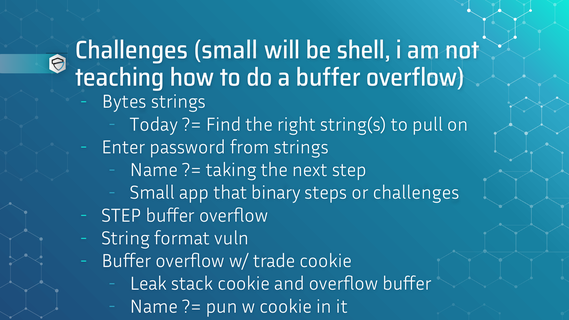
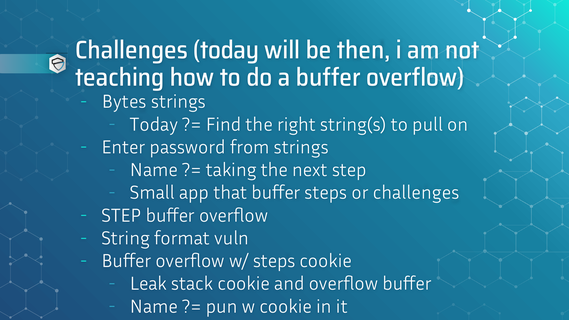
Challenges small: small -> today (226, 50)
shell: shell -> then (364, 50)
that binary: binary -> buffer (276, 193)
w/ trade: trade -> steps (274, 261)
